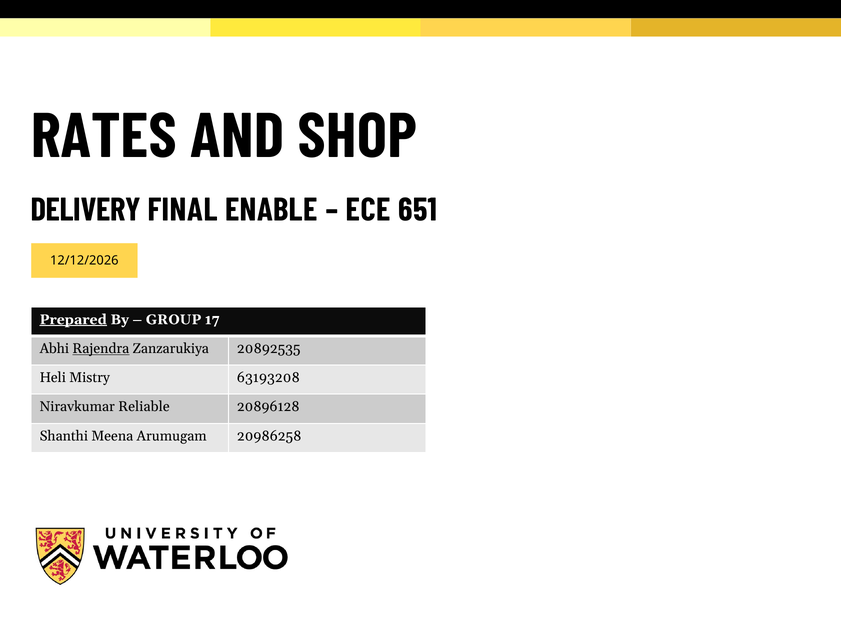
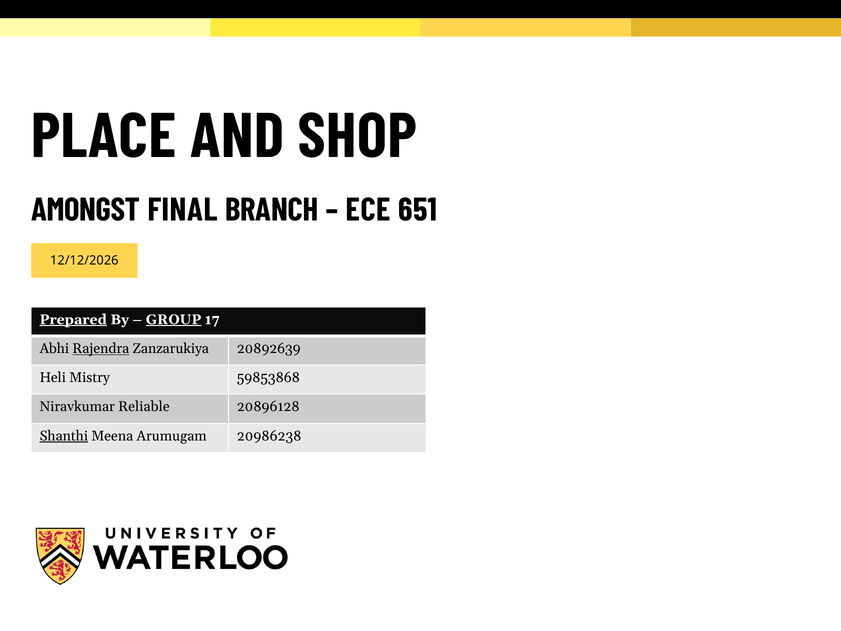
RATES: RATES -> PLACE (104, 136)
DELIVERY: DELIVERY -> AMONGST (86, 210)
ENABLE: ENABLE -> BRANCH (272, 210)
GROUP underline: none -> present (174, 319)
20892535: 20892535 -> 20892639 (269, 349)
63193208: 63193208 -> 59853868 (269, 378)
Shanthi underline: none -> present (64, 436)
20986258: 20986258 -> 20986238 (269, 436)
